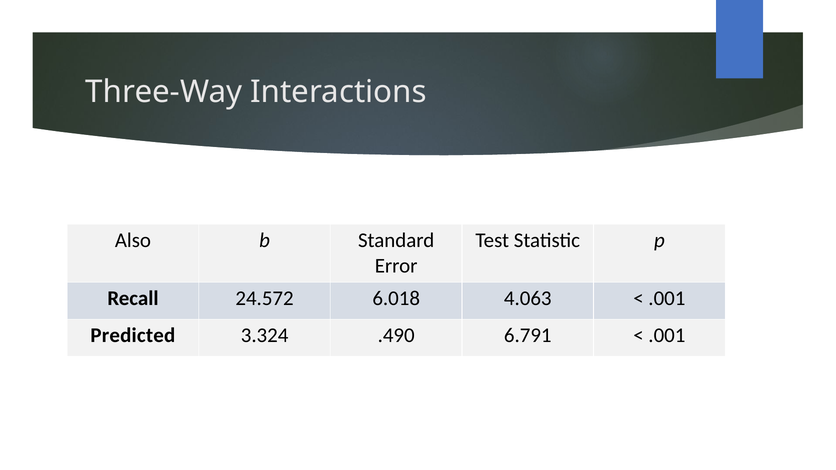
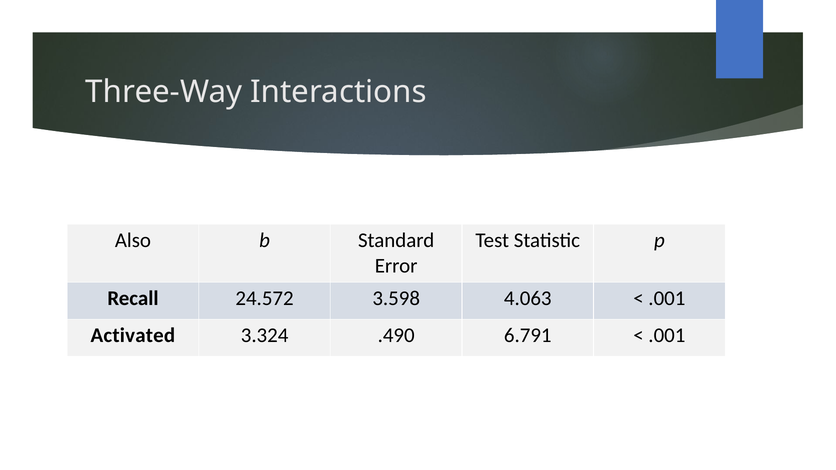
6.018: 6.018 -> 3.598 (396, 298)
Predicted: Predicted -> Activated (133, 335)
